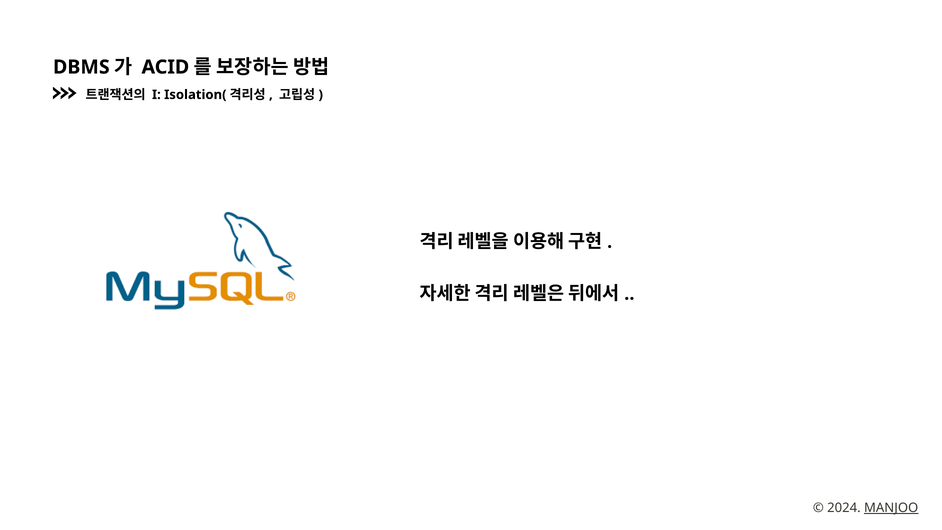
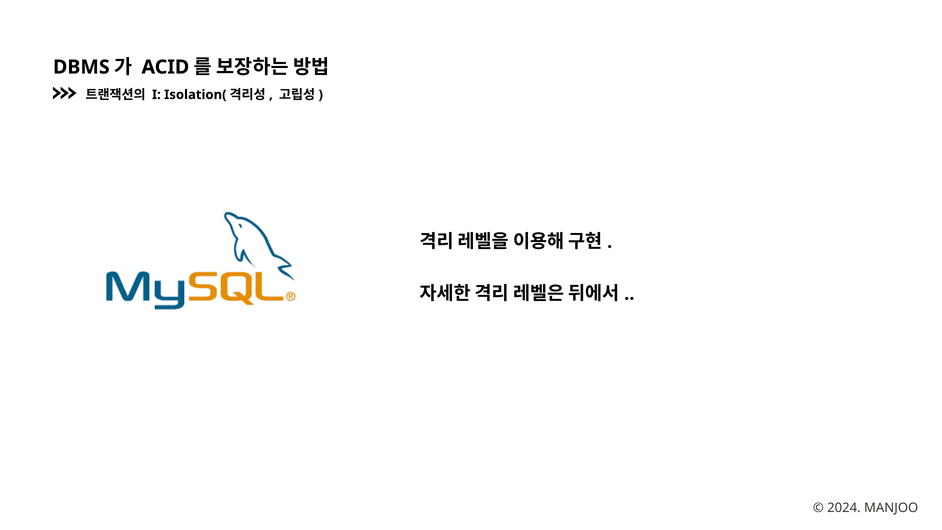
MANJOO underline: present -> none (891, 508)
